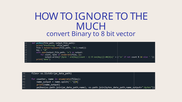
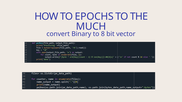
IGNORE: IGNORE -> EPOCHS (94, 17)
